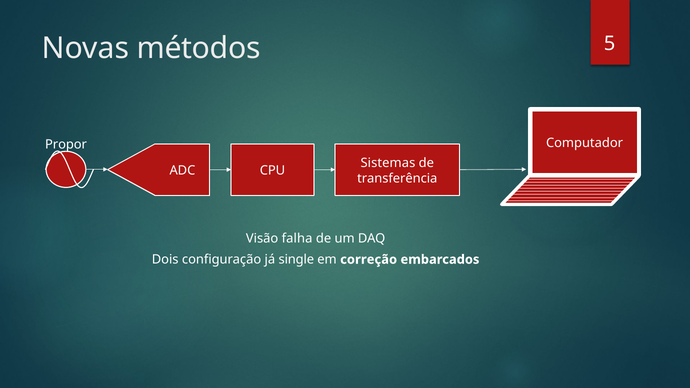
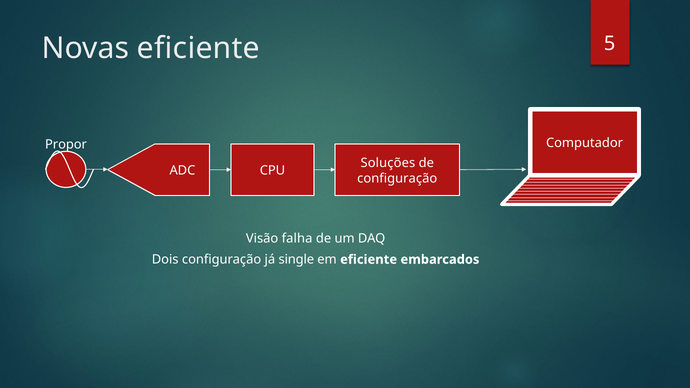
Novas métodos: métodos -> eficiente (198, 48)
Sistemas: Sistemas -> Soluções (388, 163)
transferência: transferência -> configuração (397, 178)
em correção: correção -> eficiente (369, 260)
